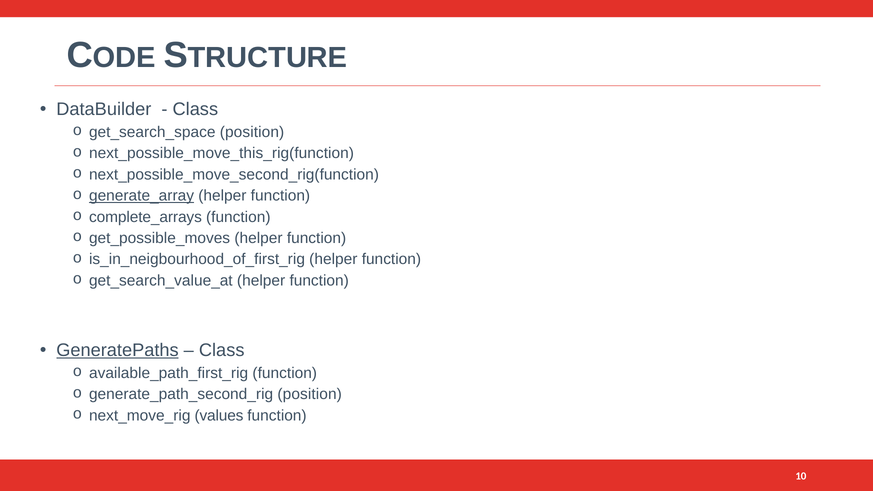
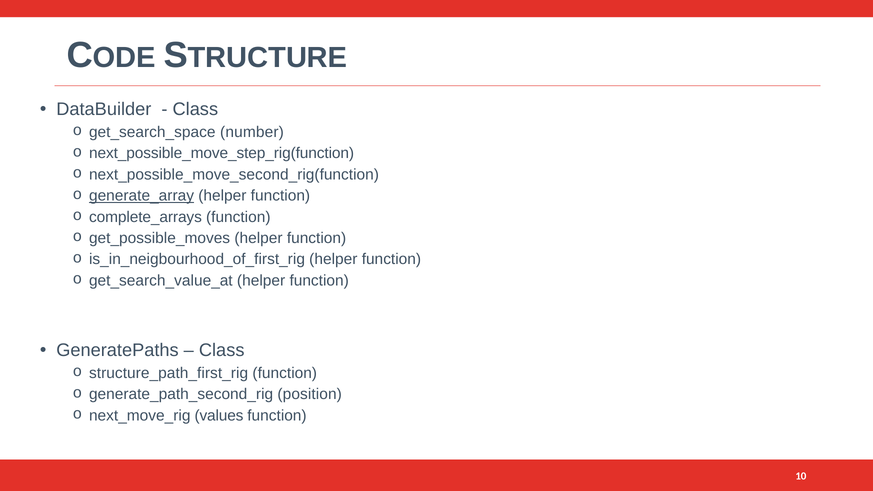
get_search_space position: position -> number (252, 132)
next_possible_move_this_rig(function: next_possible_move_this_rig(function -> next_possible_move_step_rig(function (222, 153)
GeneratePaths underline: present -> none (117, 350)
available_path_first_rig: available_path_first_rig -> structure_path_first_rig (169, 373)
